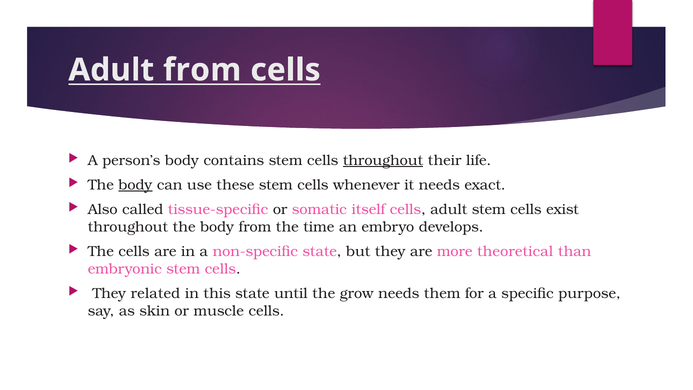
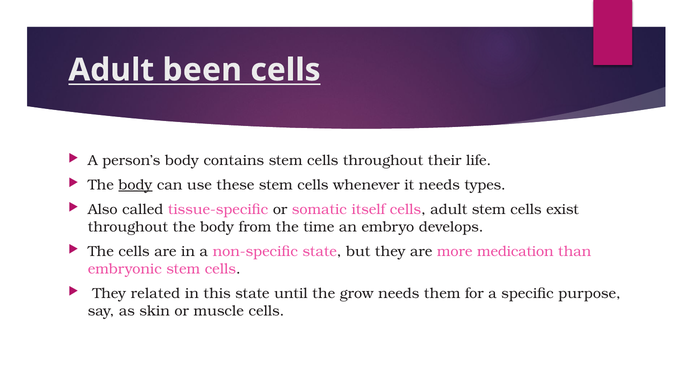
Adult from: from -> been (202, 70)
throughout underline: present -> none (383, 160)
exact: exact -> types (485, 185)
theoretical: theoretical -> medication (515, 251)
